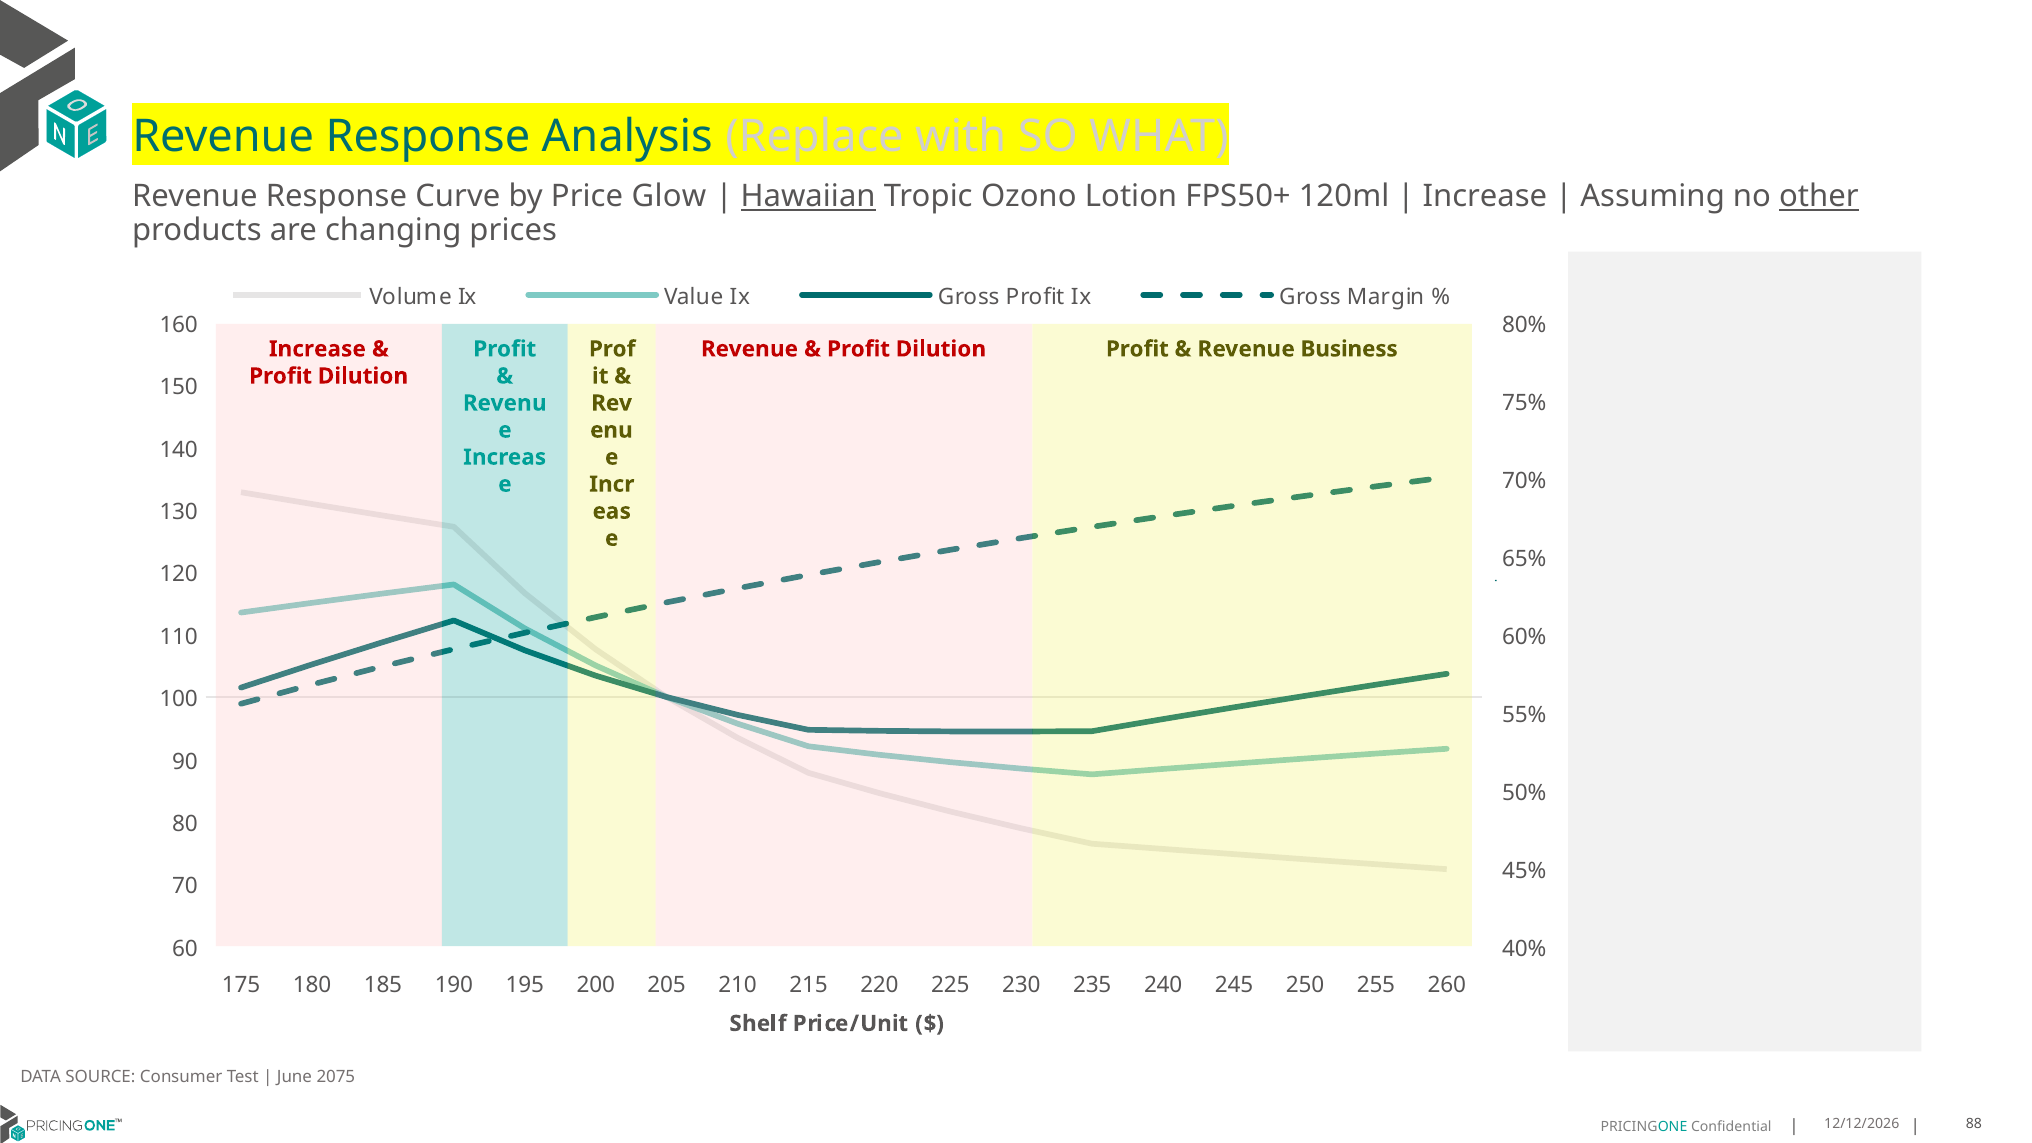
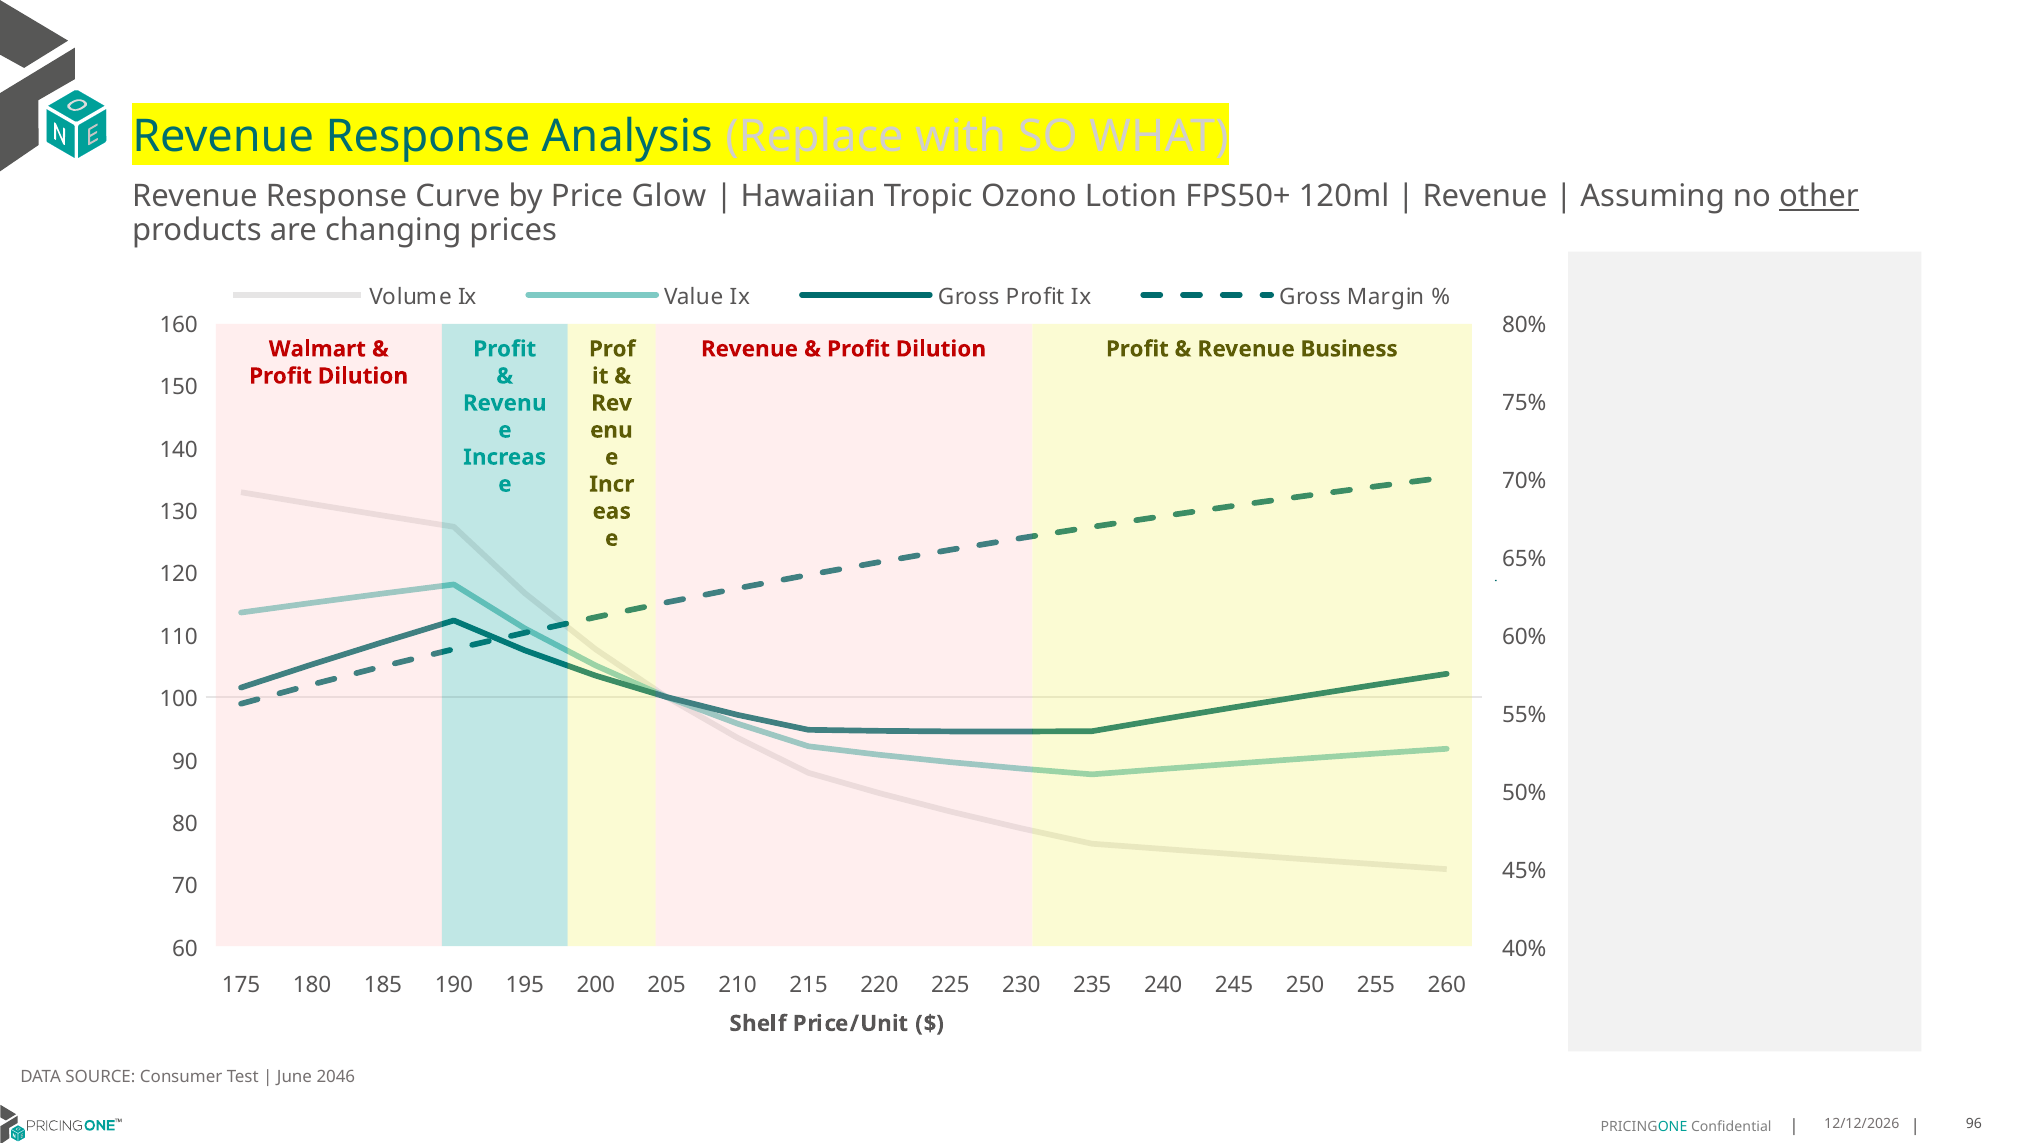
Hawaiian underline: present -> none (808, 197)
Increase: Increase -> Revenue (1485, 197)
Increase: Increase -> Walmart (317, 349)
2075: 2075 -> 2046 (336, 1077)
88: 88 -> 96 (1974, 1124)
